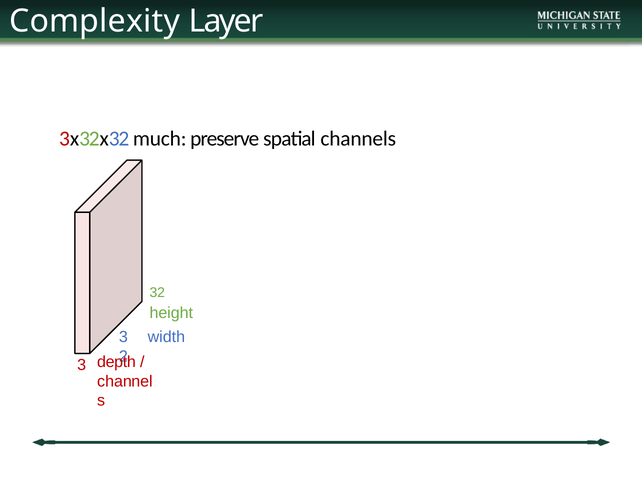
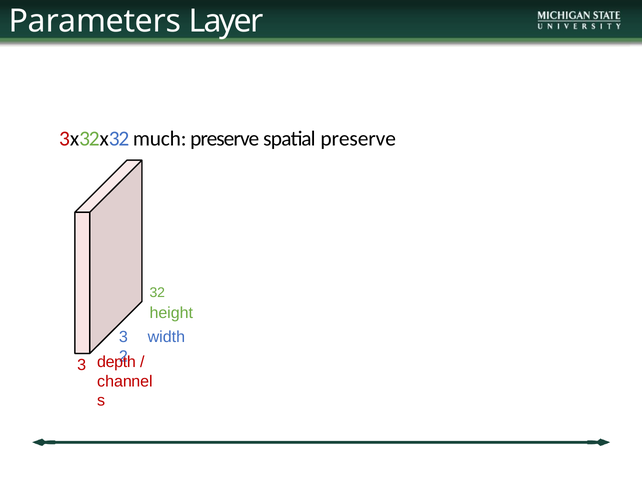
Complexity: Complexity -> Parameters (95, 21)
spatial channels: channels -> preserve (358, 139)
